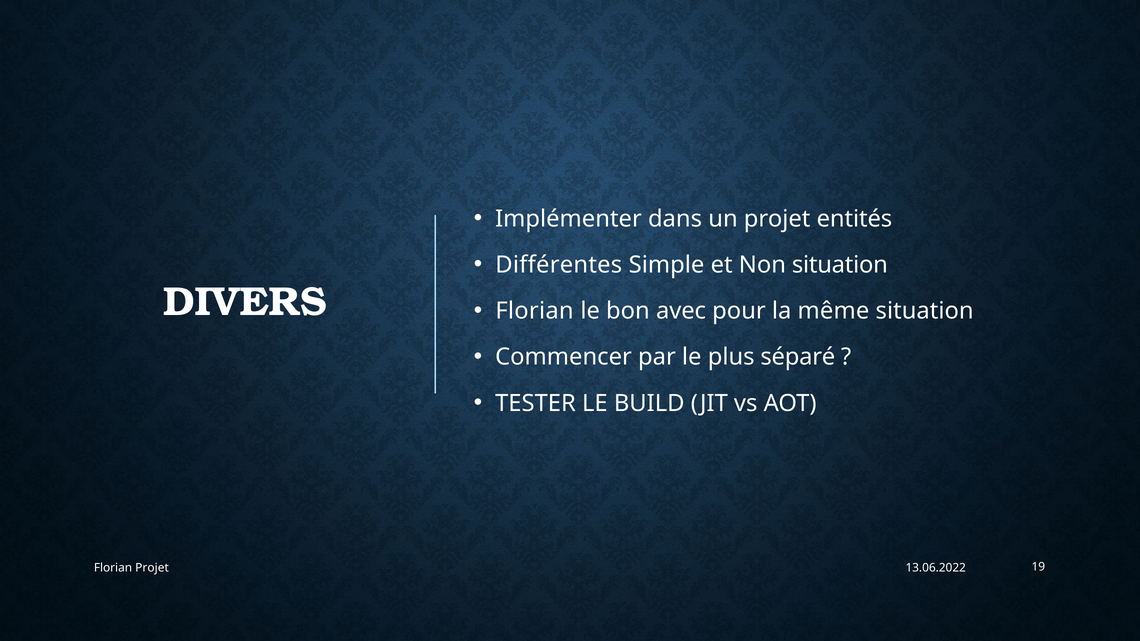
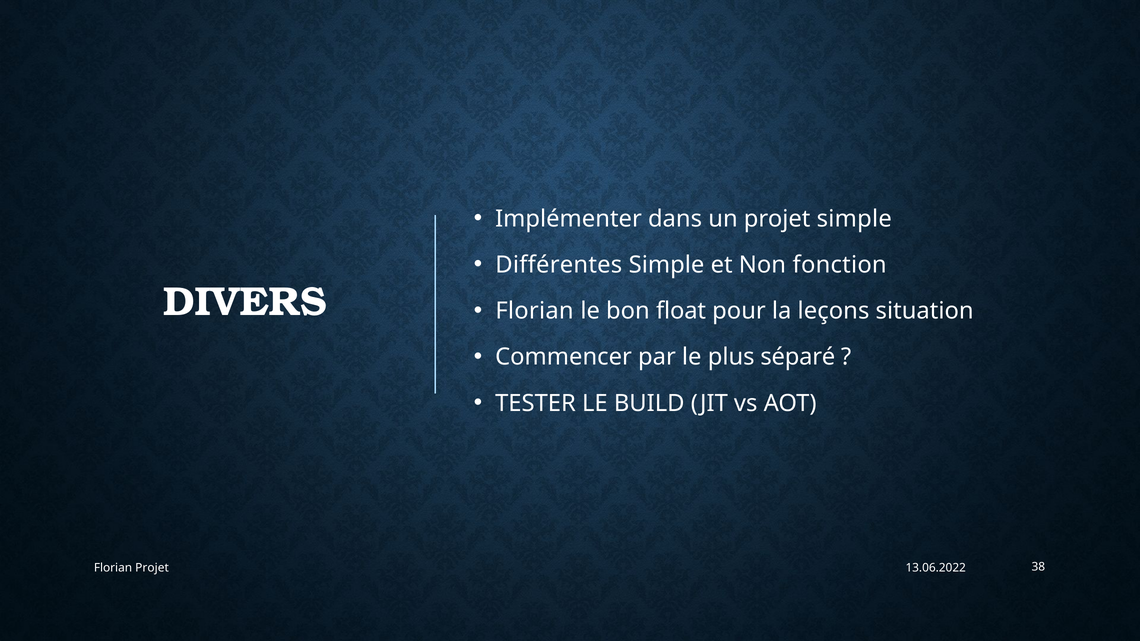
projet entités: entités -> simple (854, 219)
Non situation: situation -> fonction (840, 265)
avec: avec -> float (681, 311)
même: même -> leçons (833, 311)
19: 19 -> 38 (1038, 567)
